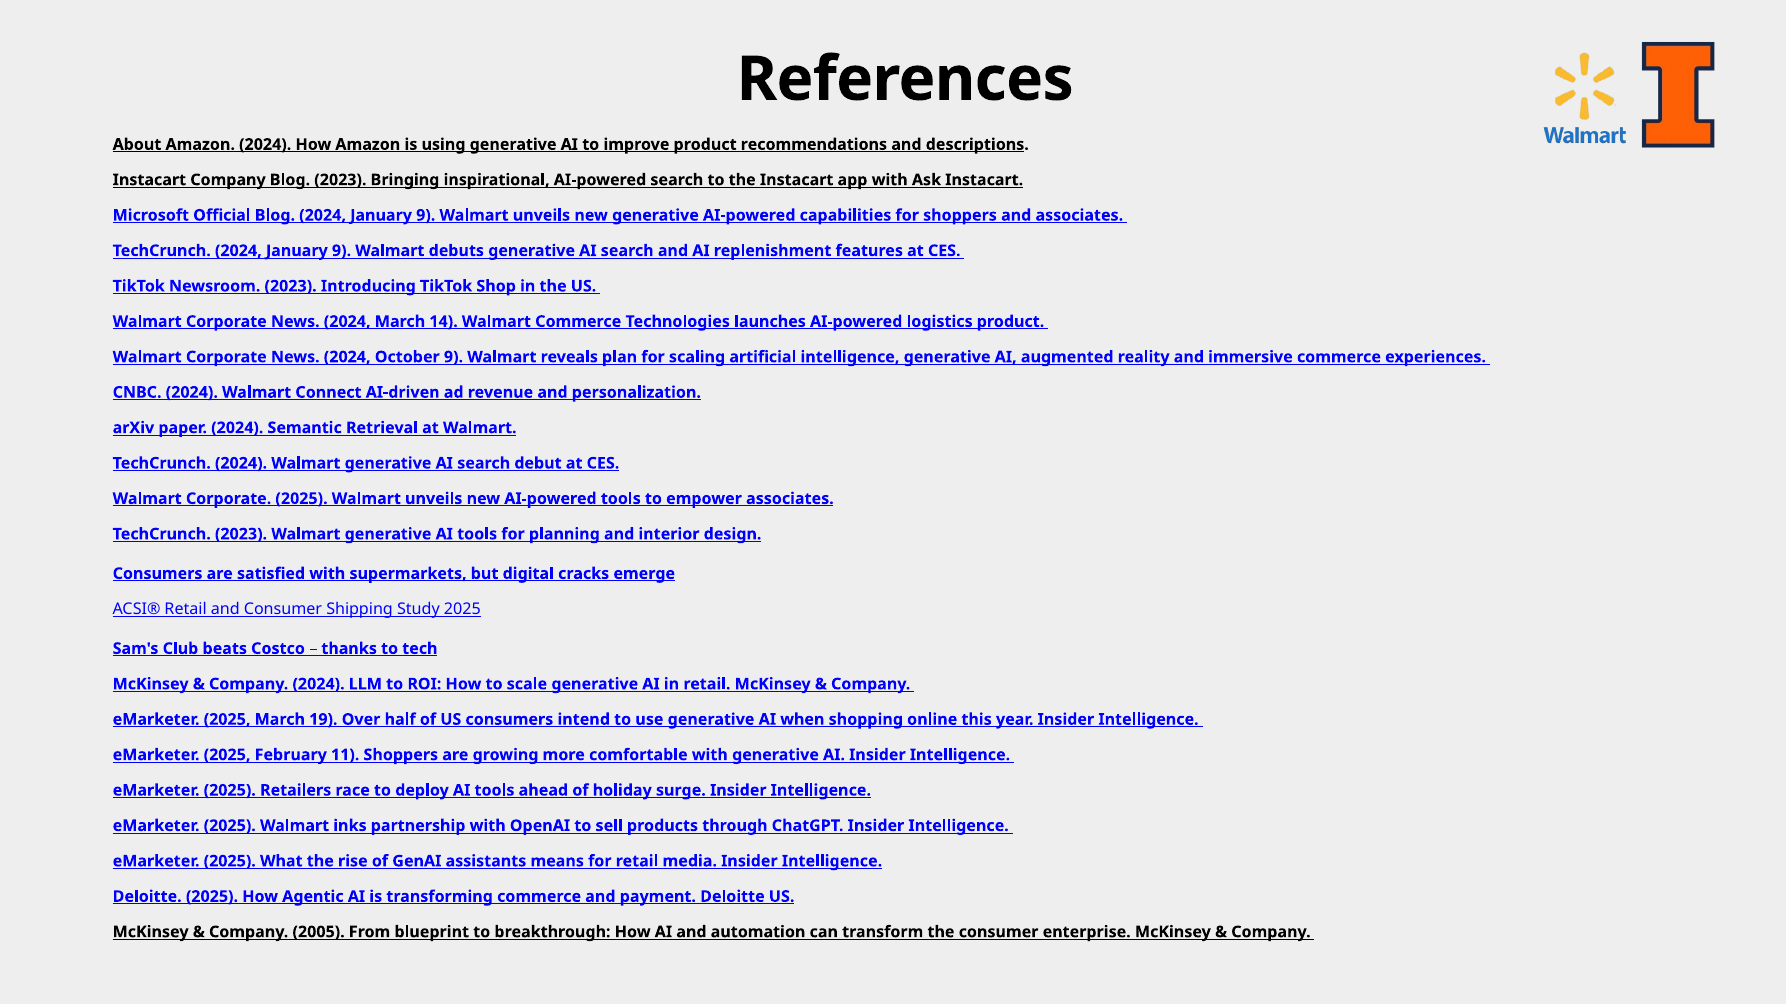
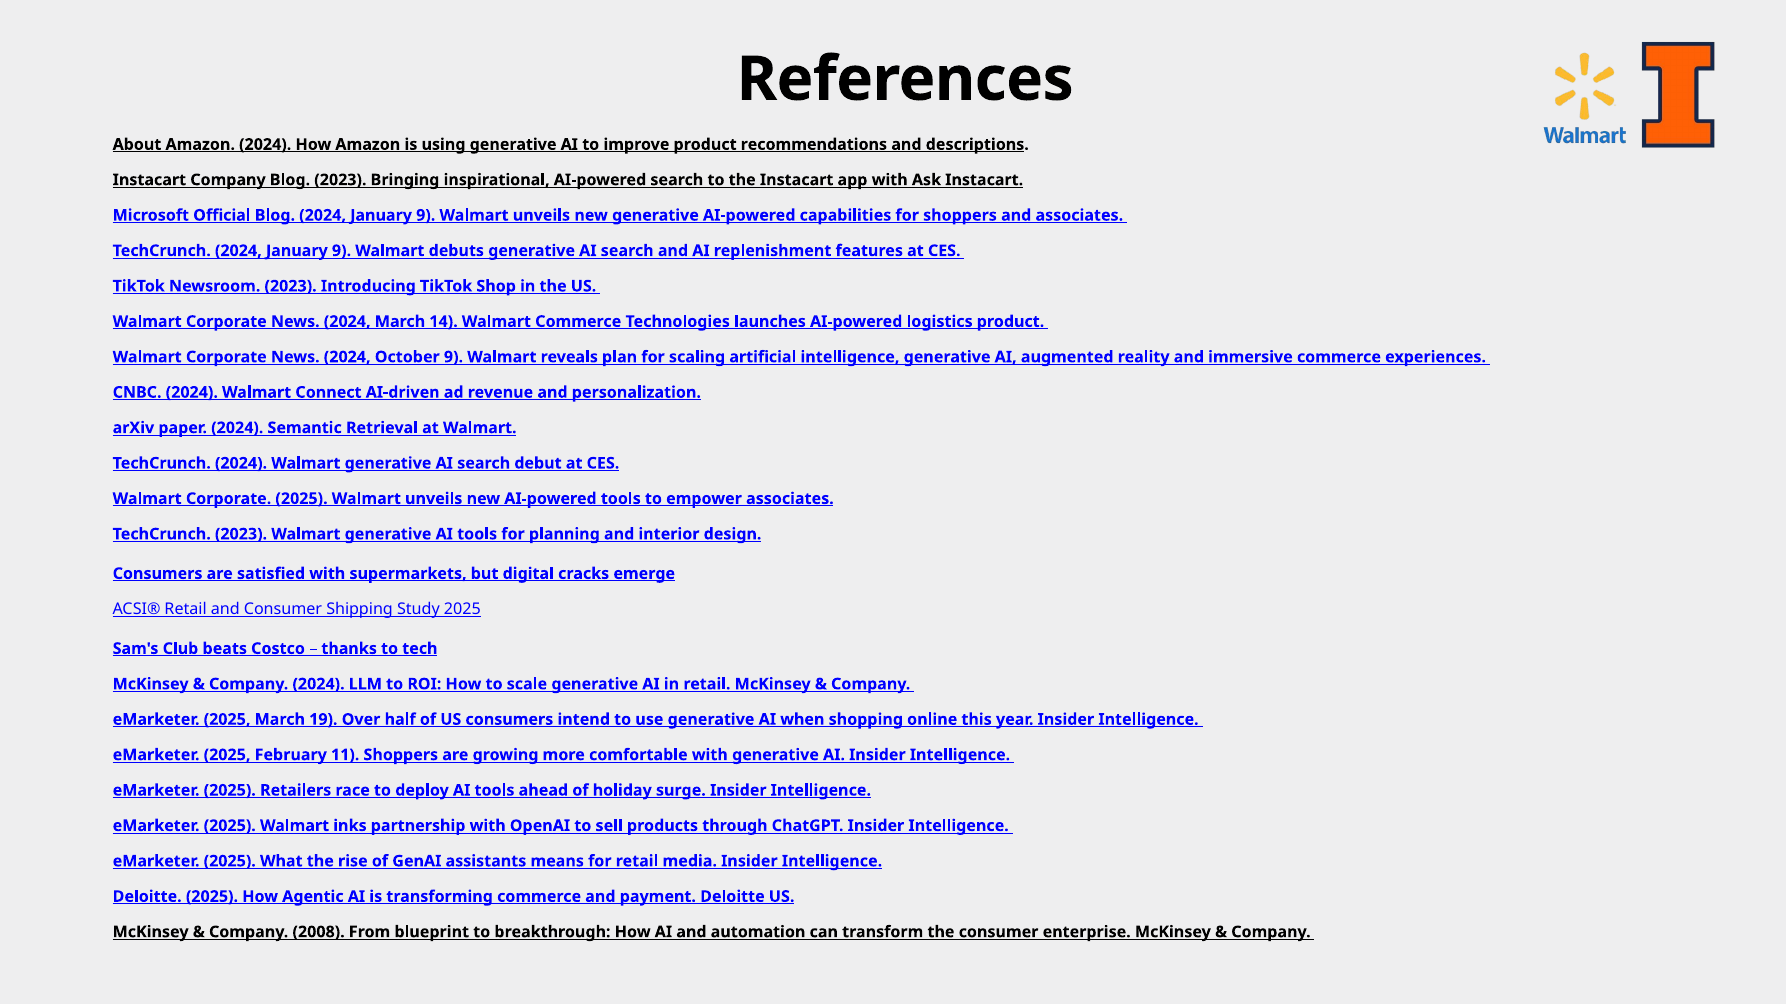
2005: 2005 -> 2008 (319, 933)
